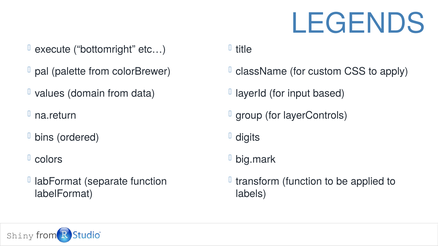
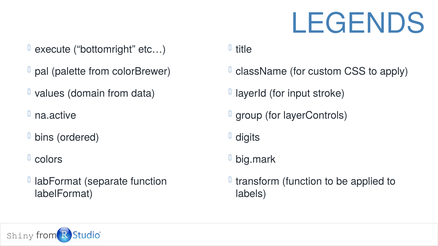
based: based -> stroke (329, 93)
na.return: na.return -> na.active (56, 115)
